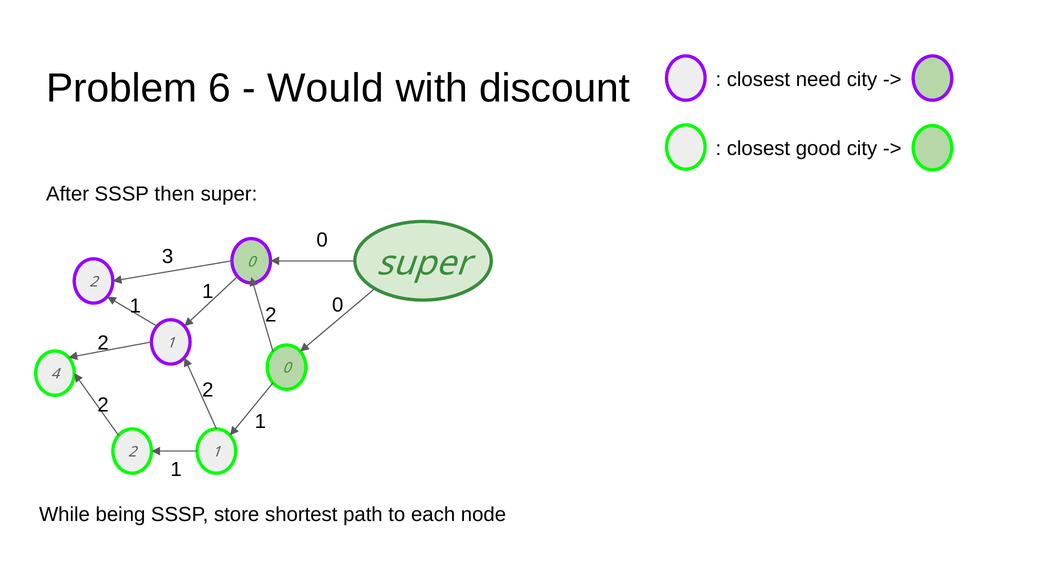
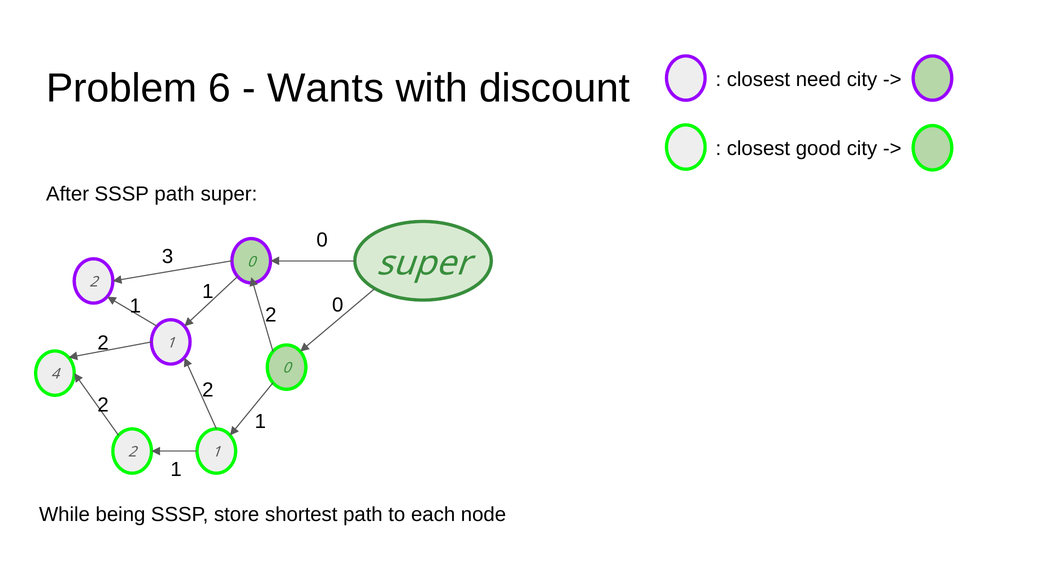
Would: Would -> Wants (326, 89)
SSSP then: then -> path (175, 194)
